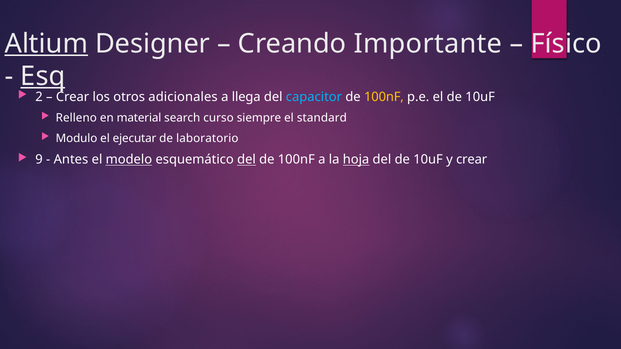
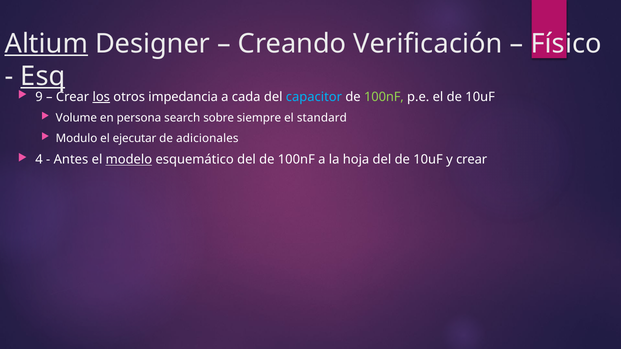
Importante: Importante -> Verificación (428, 44)
2: 2 -> 9 (39, 97)
los underline: none -> present (101, 97)
adicionales: adicionales -> impedancia (183, 97)
llega: llega -> cada (246, 97)
100nF colour: yellow -> light green (384, 97)
Relleno: Relleno -> Volume (76, 118)
material: material -> persona (139, 118)
curso: curso -> sobre (219, 118)
laboratorio: laboratorio -> adicionales (207, 138)
9: 9 -> 4 (39, 160)
del underline: present -> none (246, 160)
hoja underline: present -> none (356, 160)
